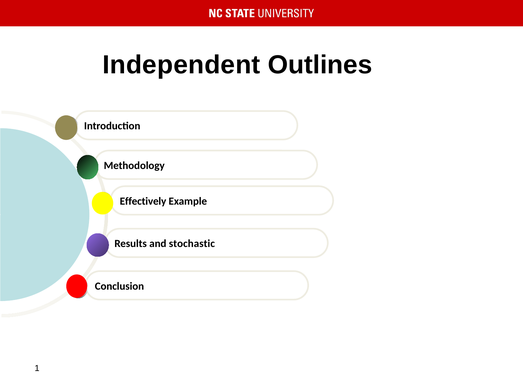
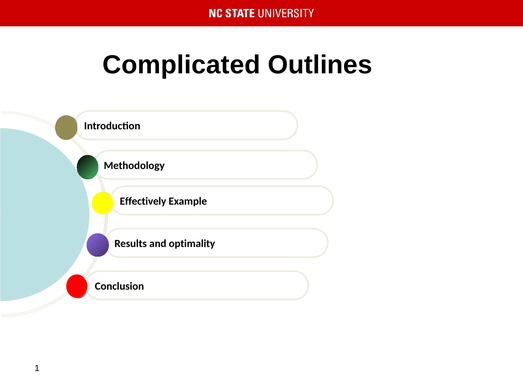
Independent: Independent -> Complicated (181, 65)
stochastic: stochastic -> optimality (192, 244)
